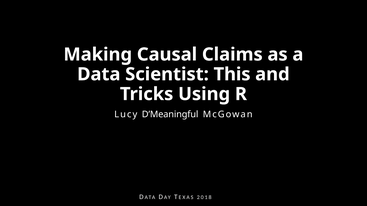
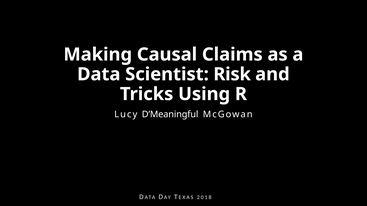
This: This -> Risk (232, 74)
